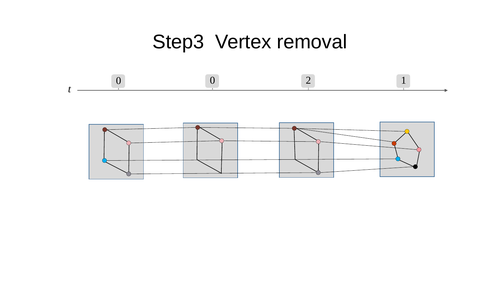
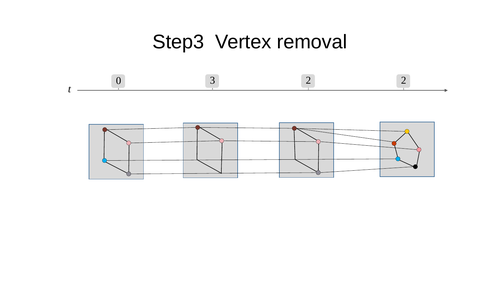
0 0: 0 -> 3 (212, 81)
2 1: 1 -> 2 (404, 81)
